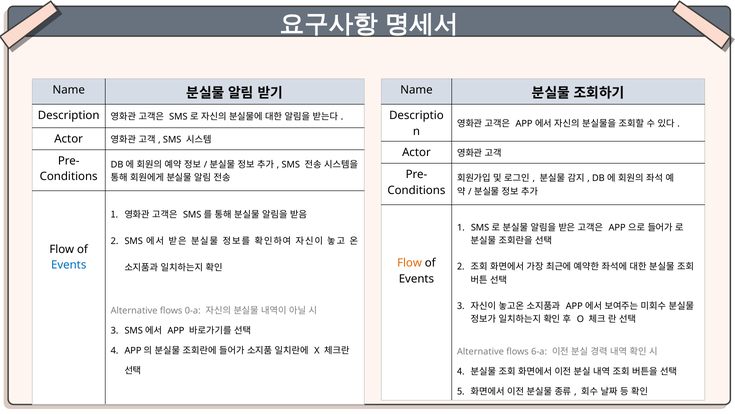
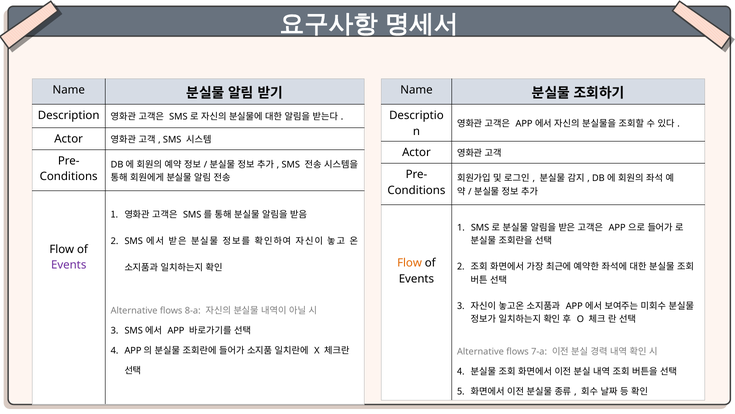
Events colour: blue -> purple (69, 265)
0-a: 0-a -> 8-a (193, 310)
6-a: 6-a -> 7-a (539, 351)
